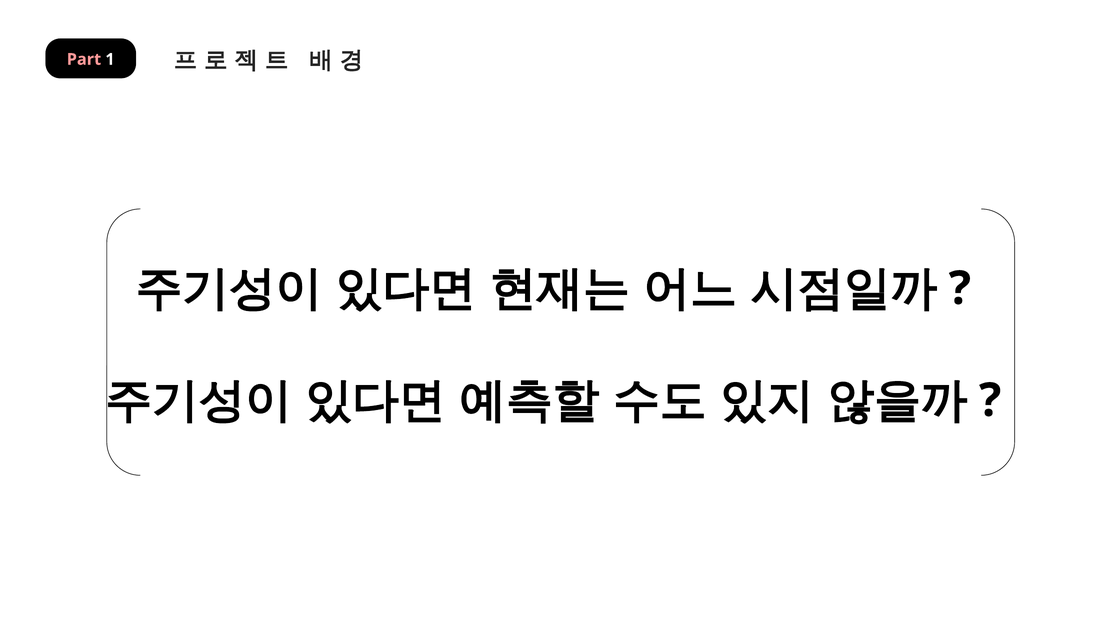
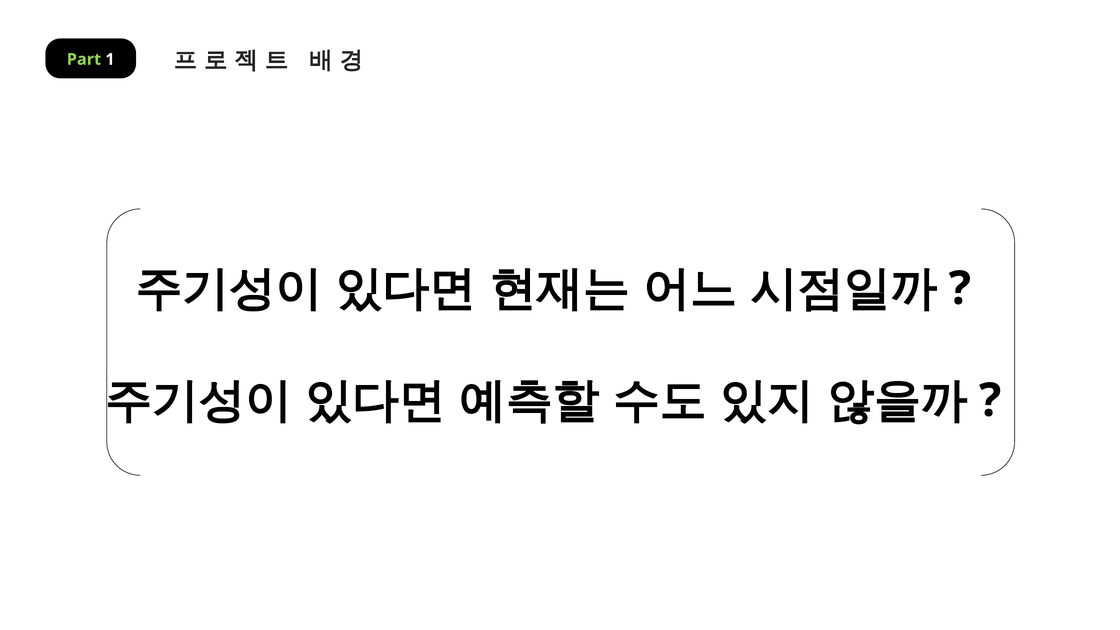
Part colour: pink -> light green (84, 59)
